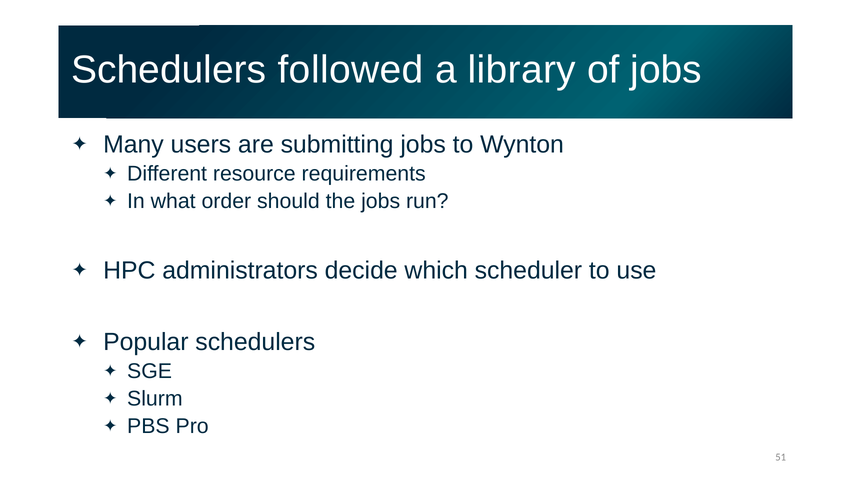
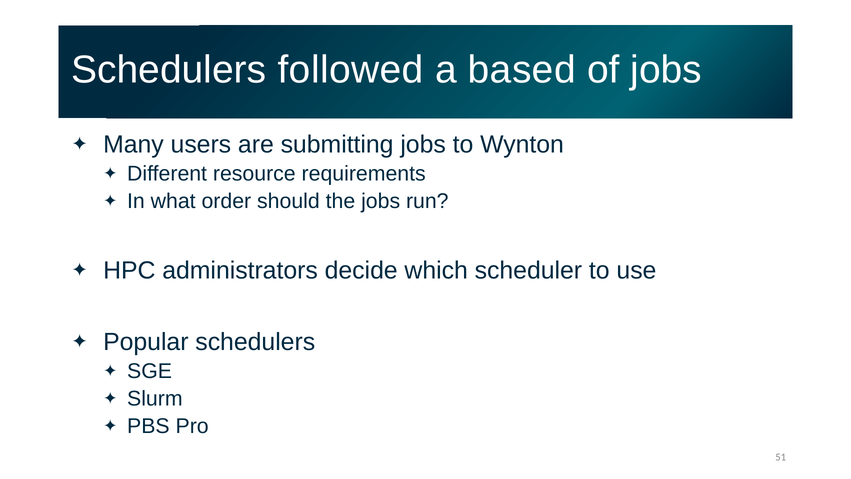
library: library -> based (522, 70)
